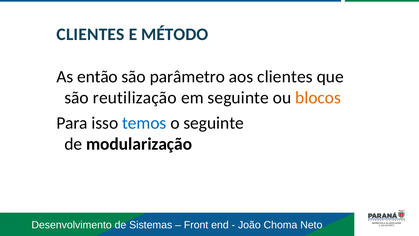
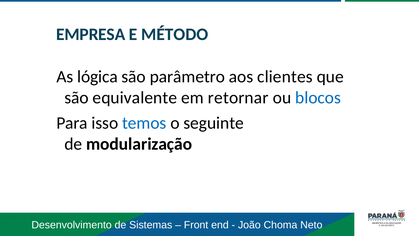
CLIENTES: CLIENTES -> EMPRESA (91, 34)
então: então -> lógica (98, 77)
reutilização: reutilização -> equivalente (135, 98)
em seguinte: seguinte -> retornar (238, 98)
blocos colour: orange -> blue (318, 98)
